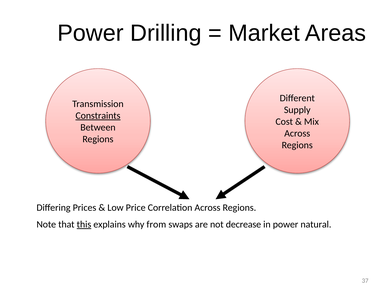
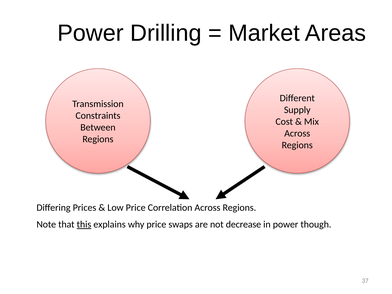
Constraints underline: present -> none (98, 116)
why from: from -> price (156, 224)
natural: natural -> though (316, 224)
